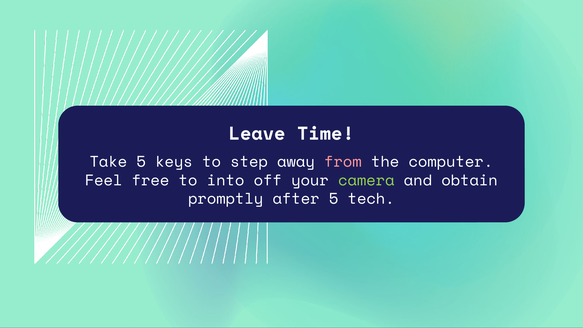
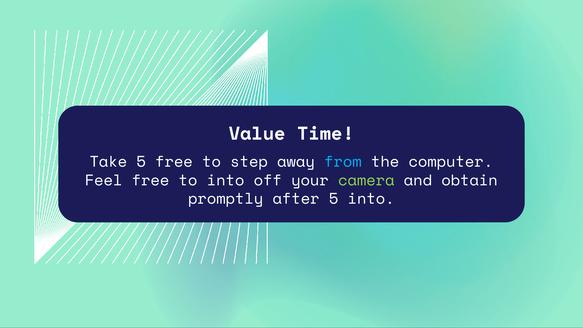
Leave: Leave -> Value (257, 134)
5 keys: keys -> free (174, 162)
from colour: pink -> light blue (343, 162)
5 tech: tech -> into (371, 199)
